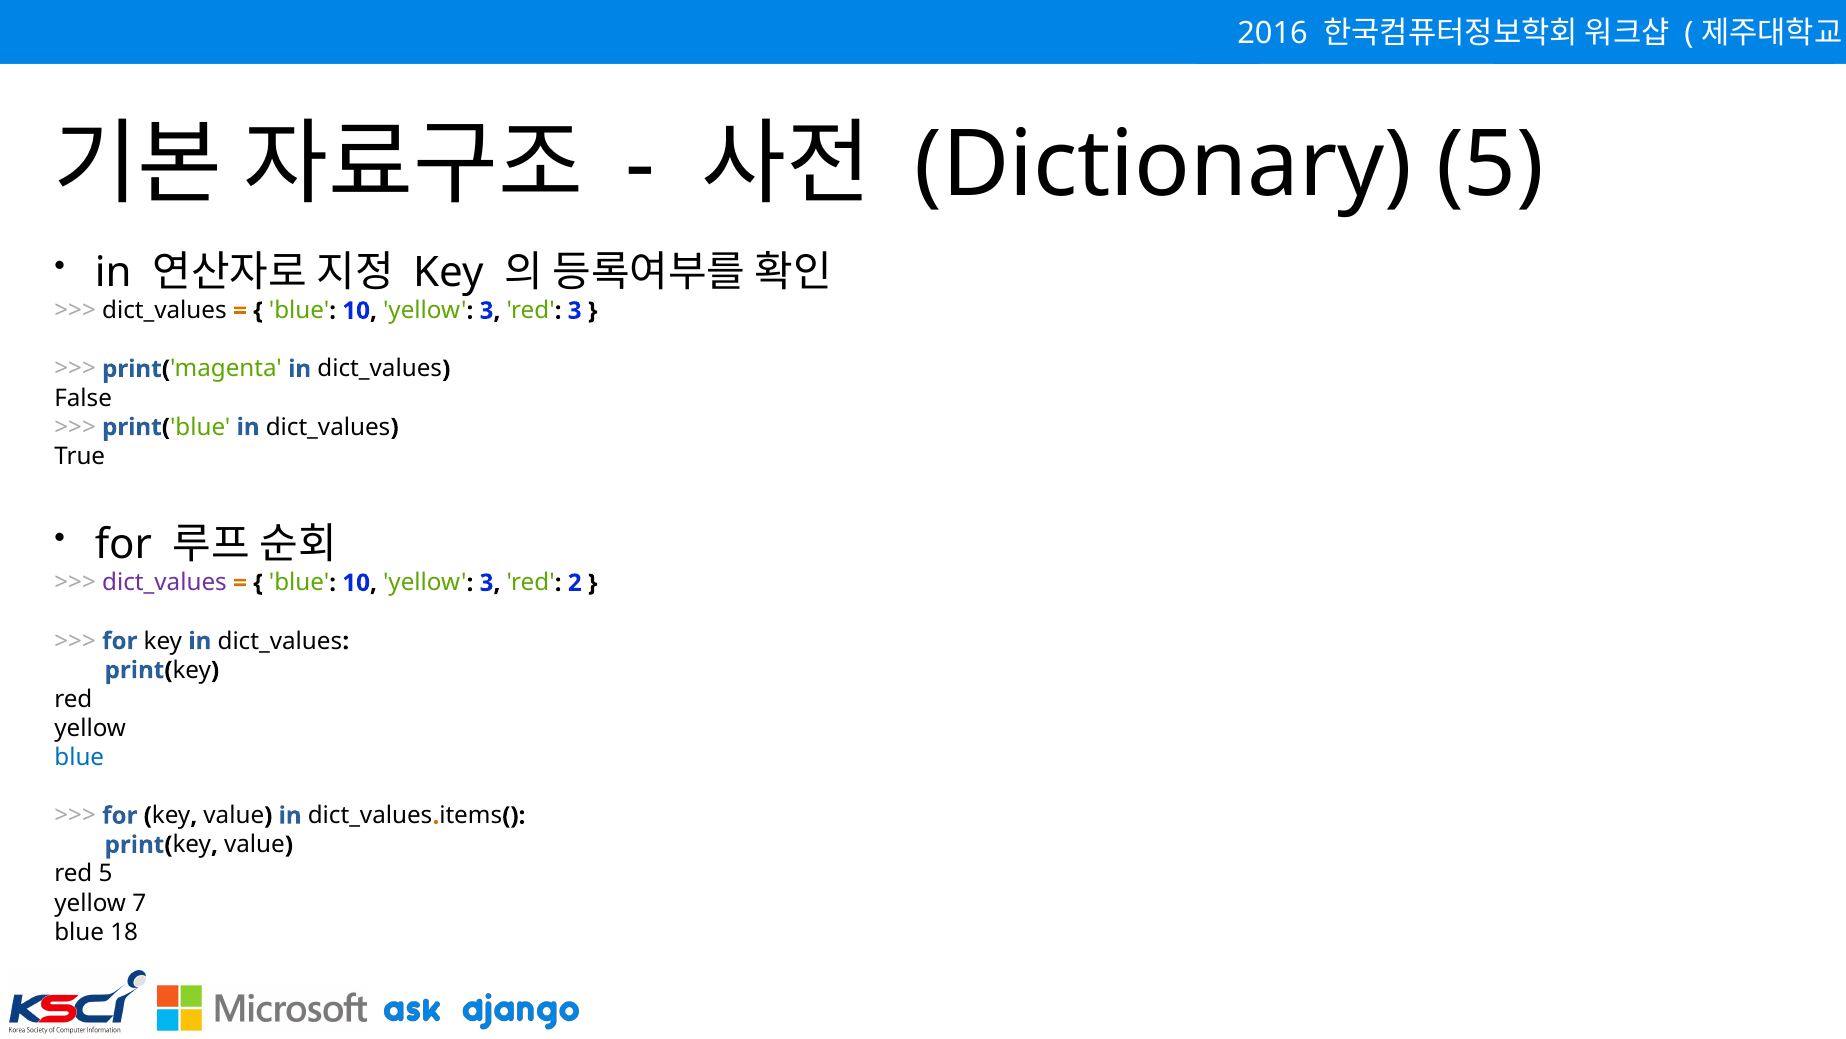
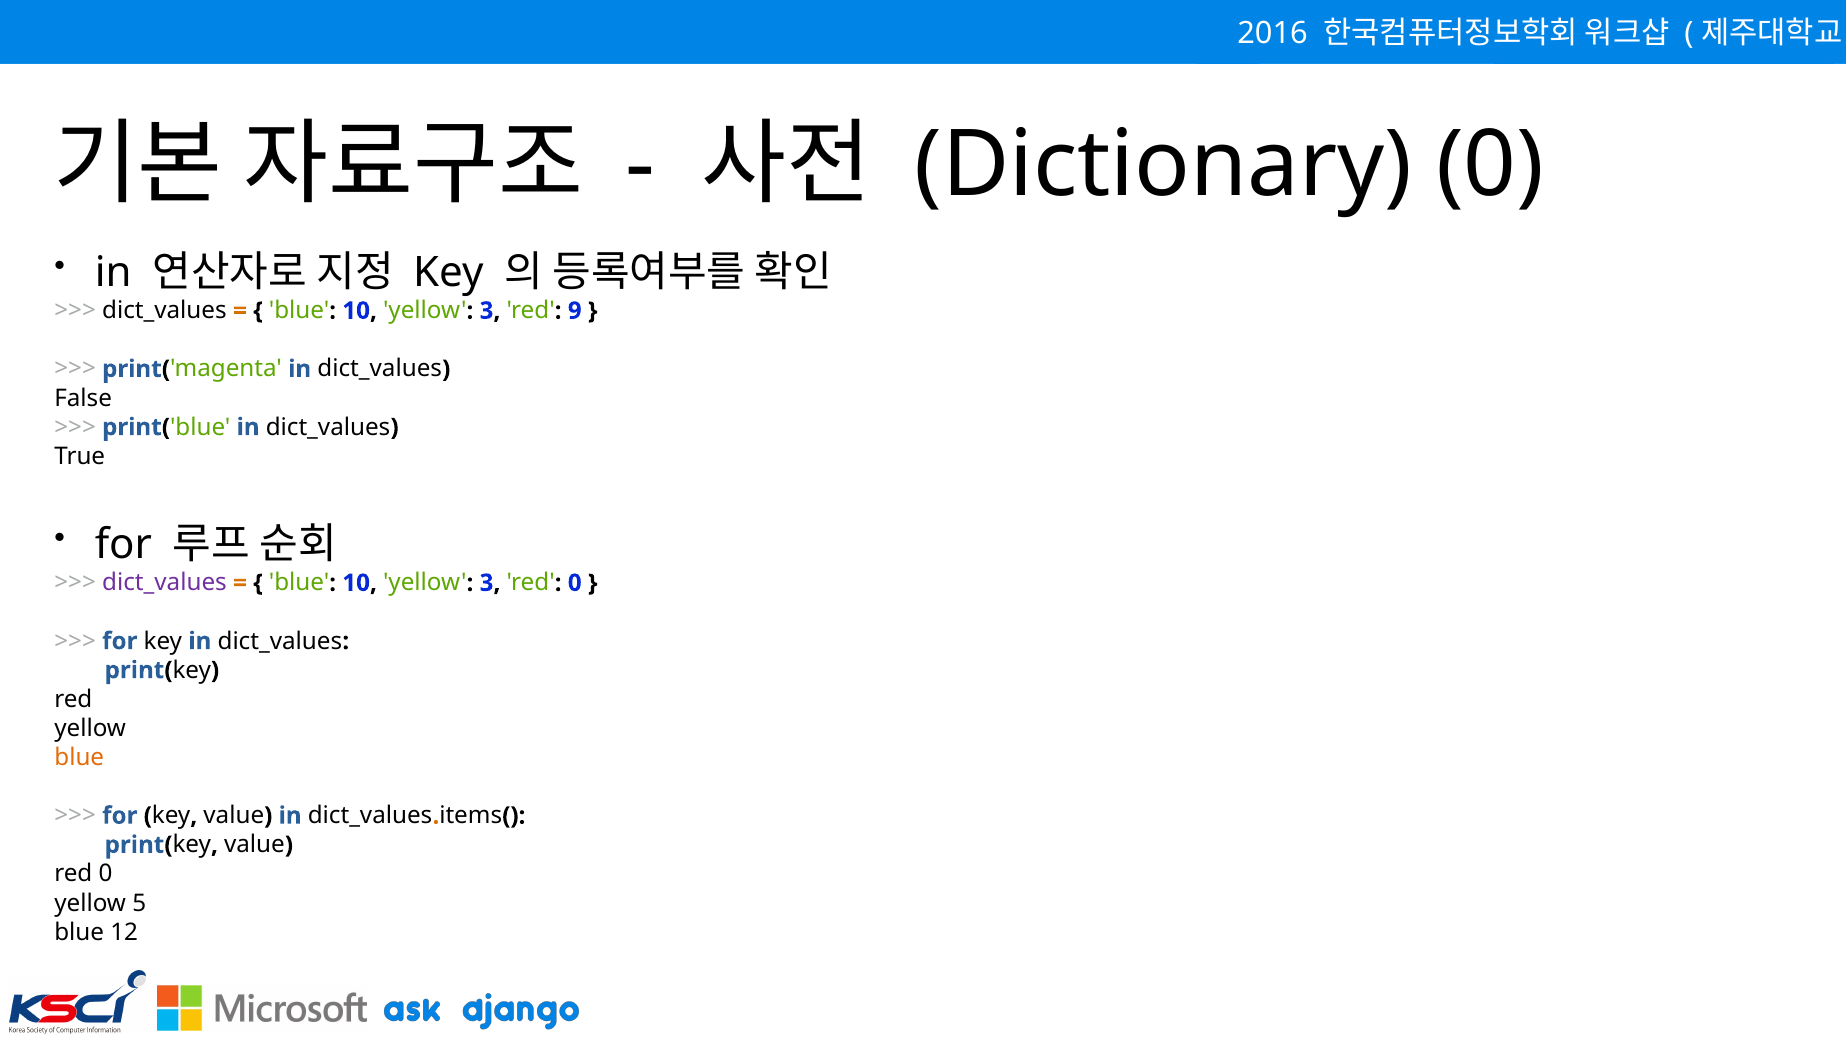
Dictionary 5: 5 -> 0 (1490, 165)
3: 3 -> 9 (575, 311)
2: 2 -> 0 (575, 583)
blue colour: blue -> orange (79, 757)
red 5: 5 -> 0 (106, 873)
7: 7 -> 5 (139, 902)
18: 18 -> 12 (124, 932)
